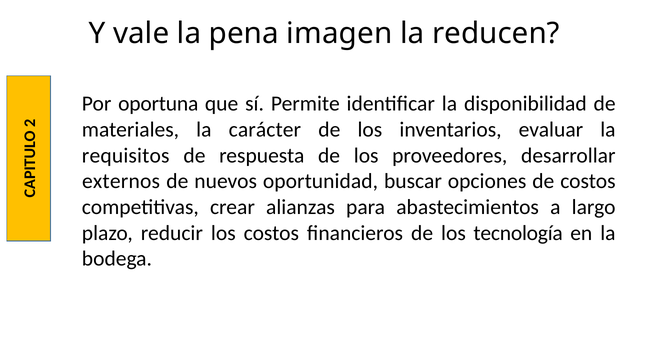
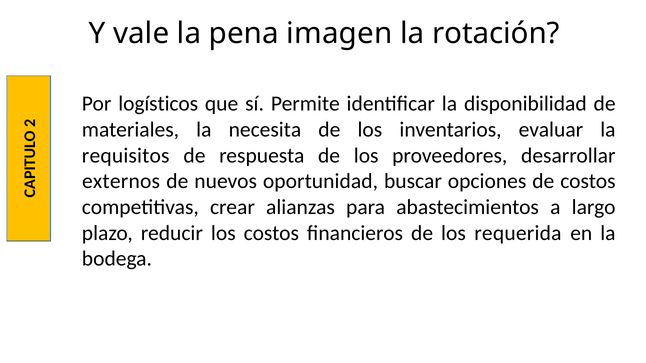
reducen: reducen -> rotación (496, 33)
oportuna: oportuna -> logísticos (158, 104)
carácter: carácter -> necesita (265, 130)
tecnología: tecnología -> requerida (518, 233)
